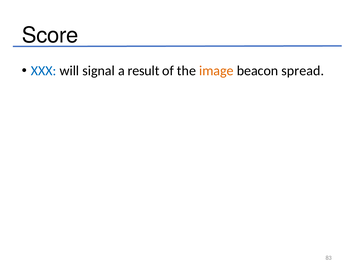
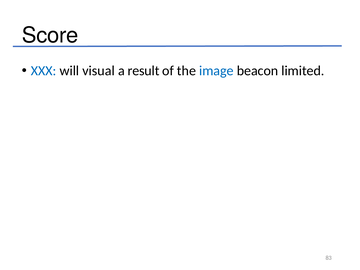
signal: signal -> visual (99, 71)
image colour: orange -> blue (216, 71)
spread: spread -> limited (303, 71)
